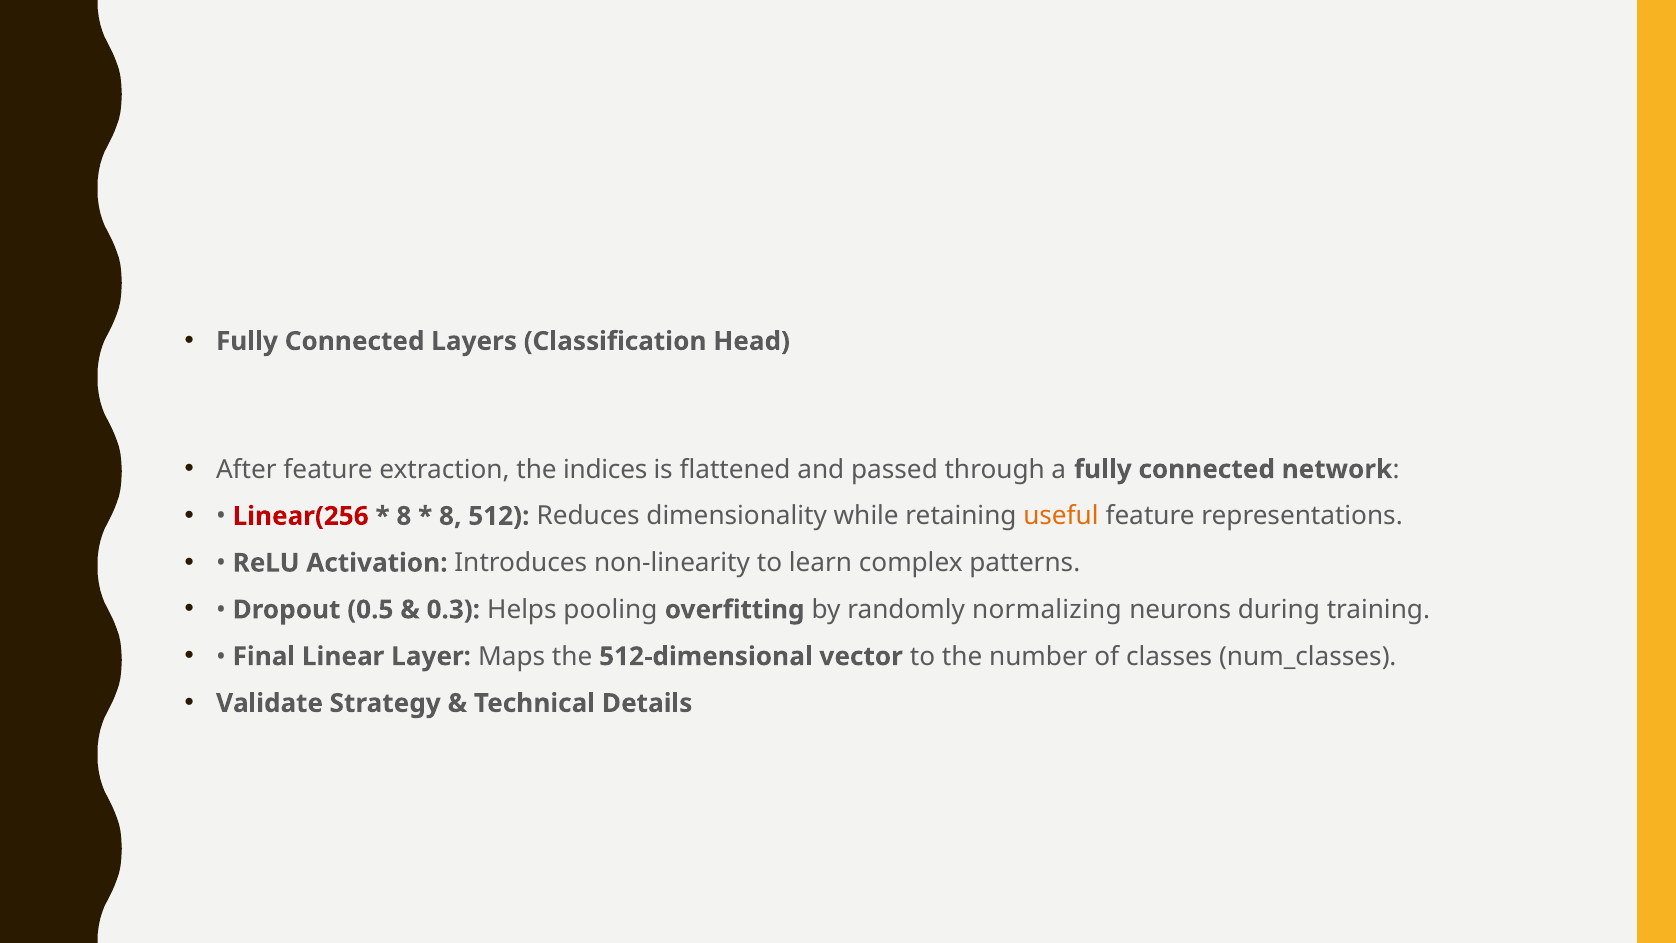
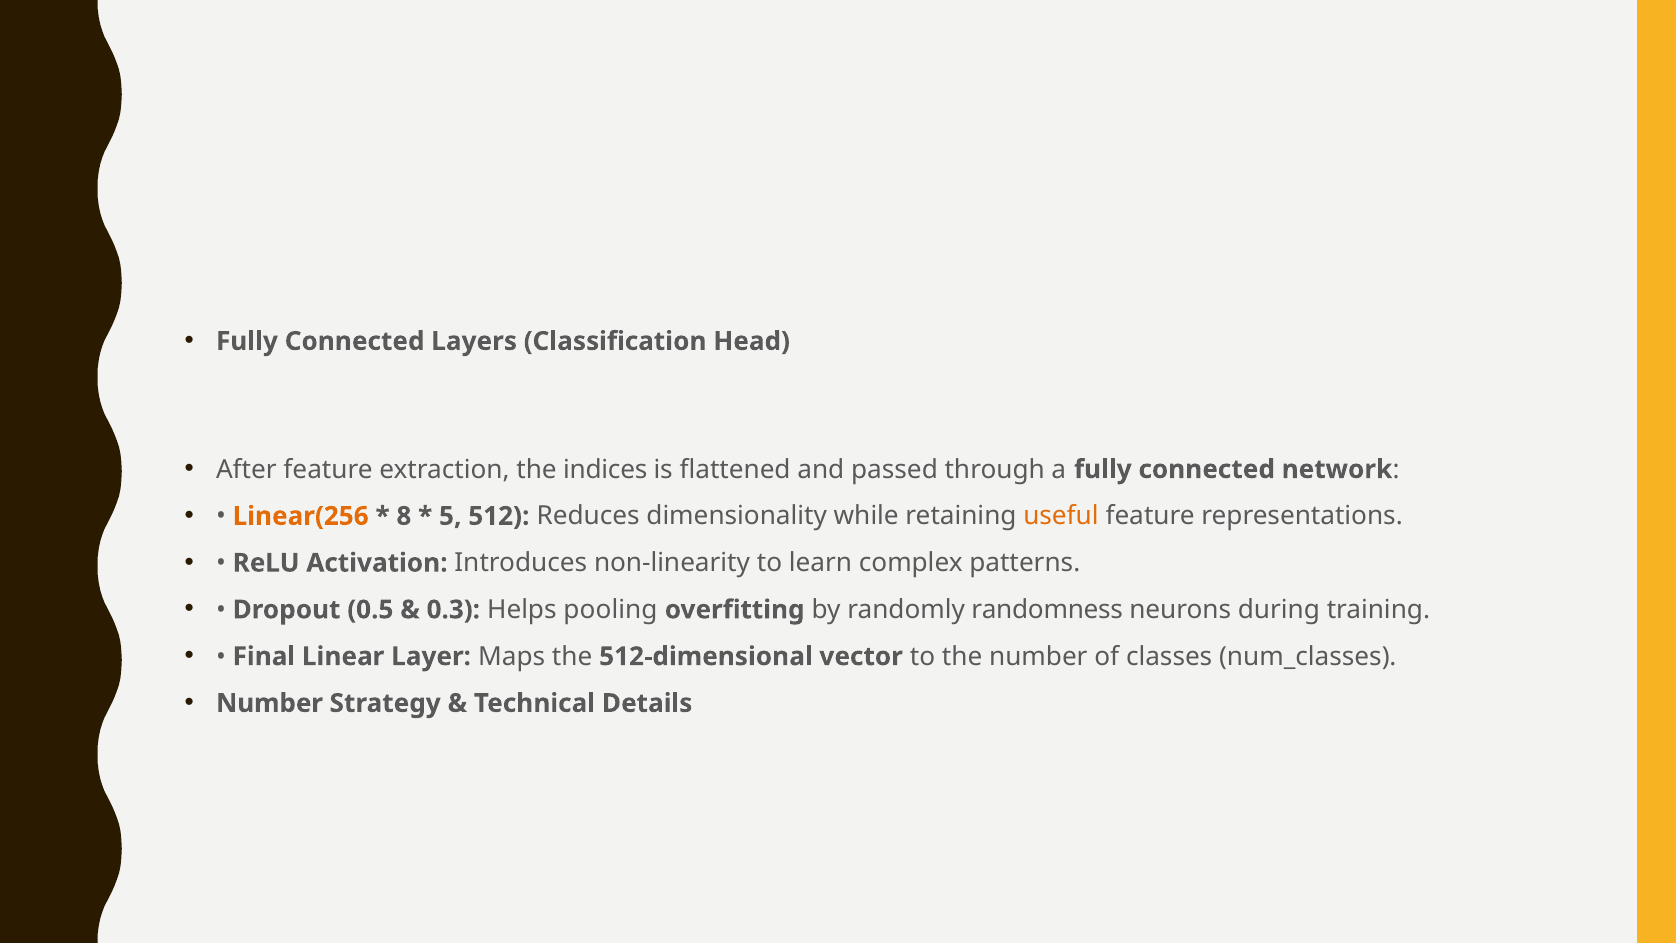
Linear(256 colour: red -> orange (301, 516)
8: 8 -> 5 (450, 516)
normalizing: normalizing -> randomness (1047, 610)
Validate: Validate -> Number (270, 703)
